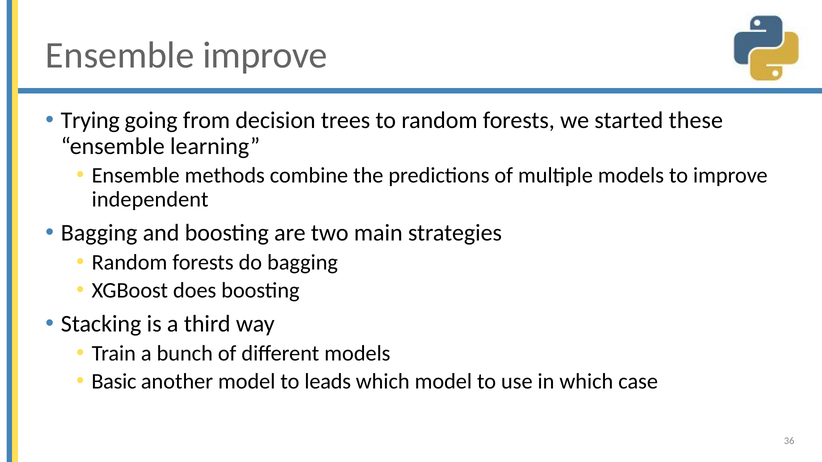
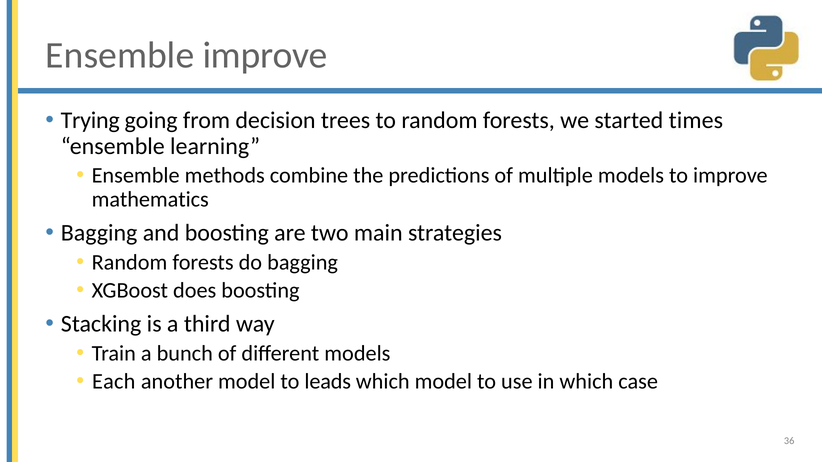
these: these -> times (696, 120)
independent: independent -> mathematics (150, 200)
Basic: Basic -> Each (114, 382)
